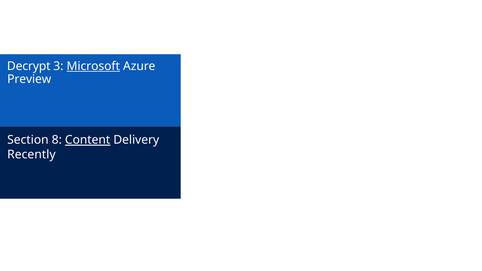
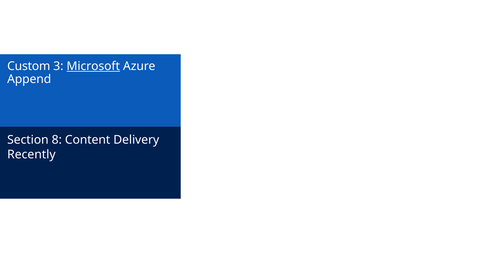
Decrypt: Decrypt -> Custom (29, 66)
Preview: Preview -> Append (29, 79)
Content underline: present -> none (88, 140)
